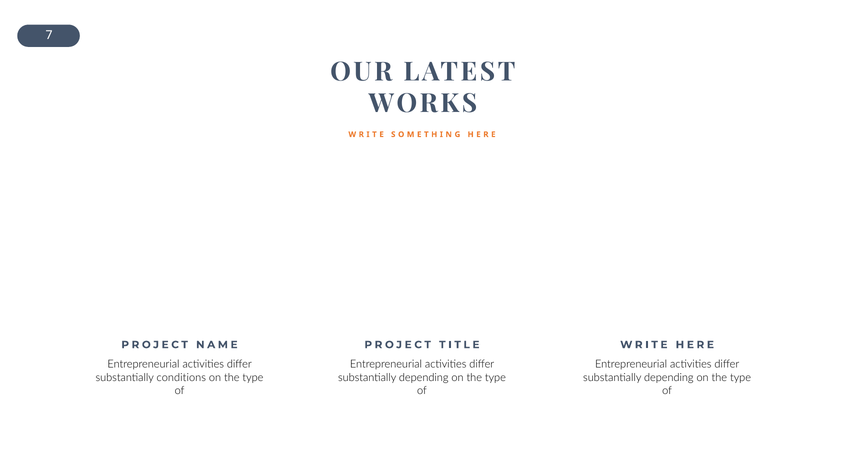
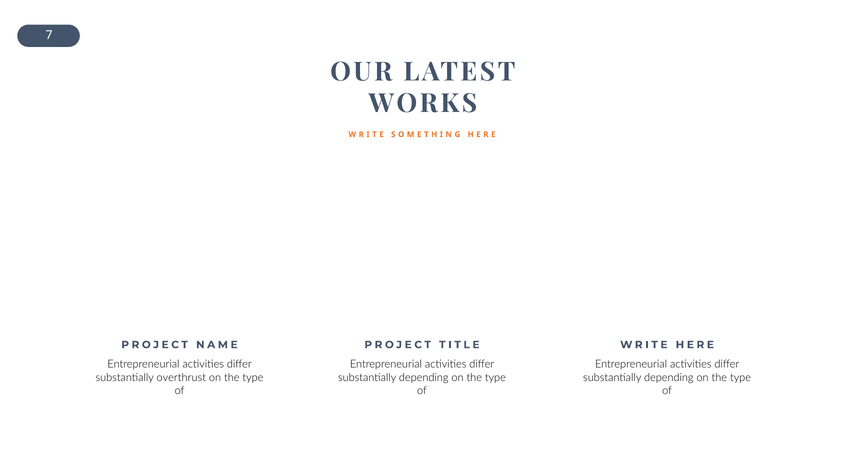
conditions: conditions -> overthrust (181, 378)
